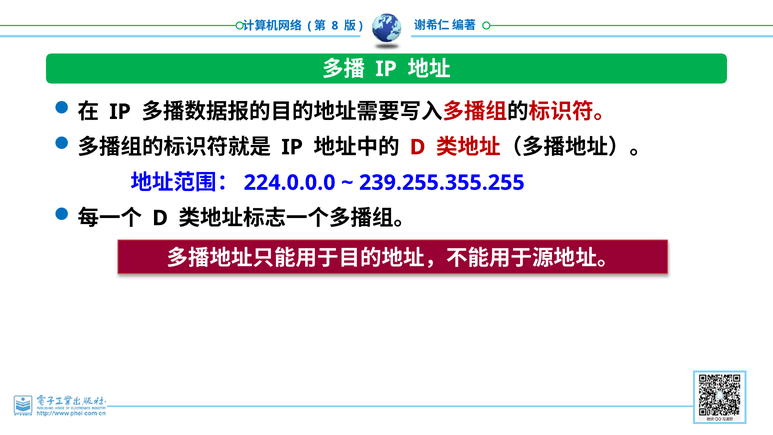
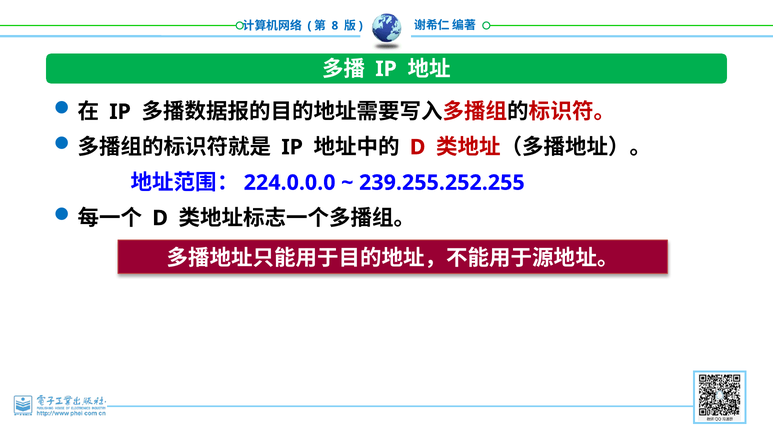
239.255.355.255: 239.255.355.255 -> 239.255.252.255 (442, 183)
